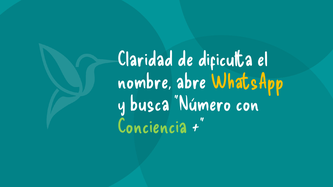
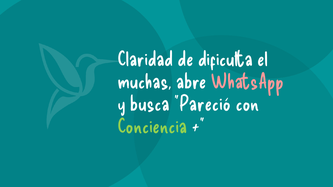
nombre: nombre -> muchas (145, 82)
WhatsApp colour: yellow -> pink (247, 82)
Número: Número -> Pareció (203, 104)
